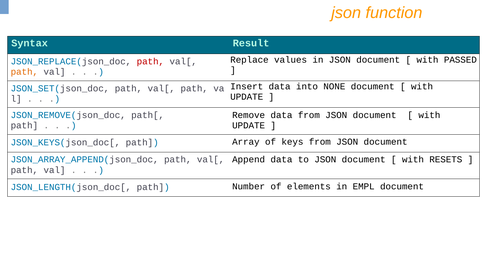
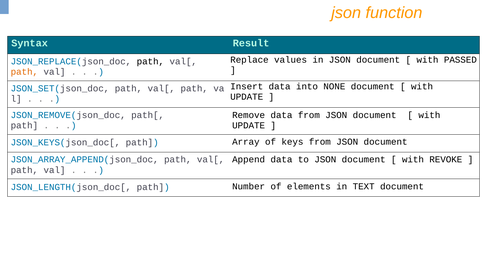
path colour: red -> black (150, 62)
RESETS: RESETS -> REVOKE (446, 160)
EMPL: EMPL -> TEXT (364, 186)
